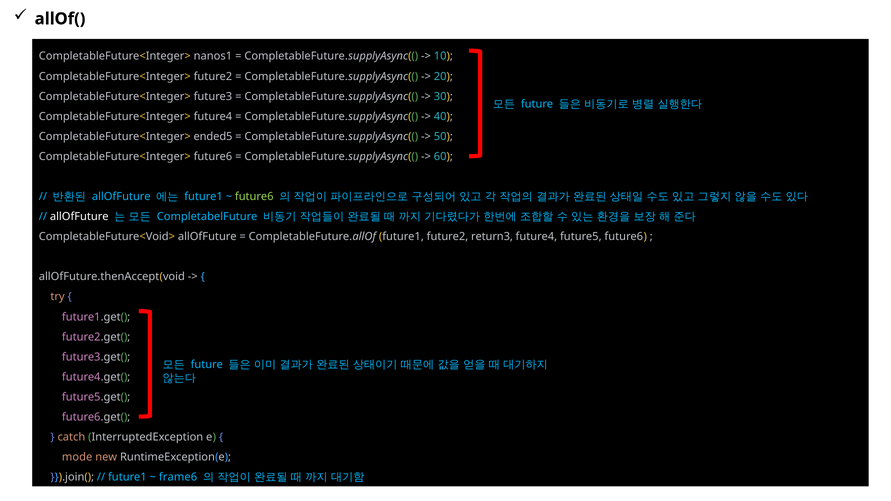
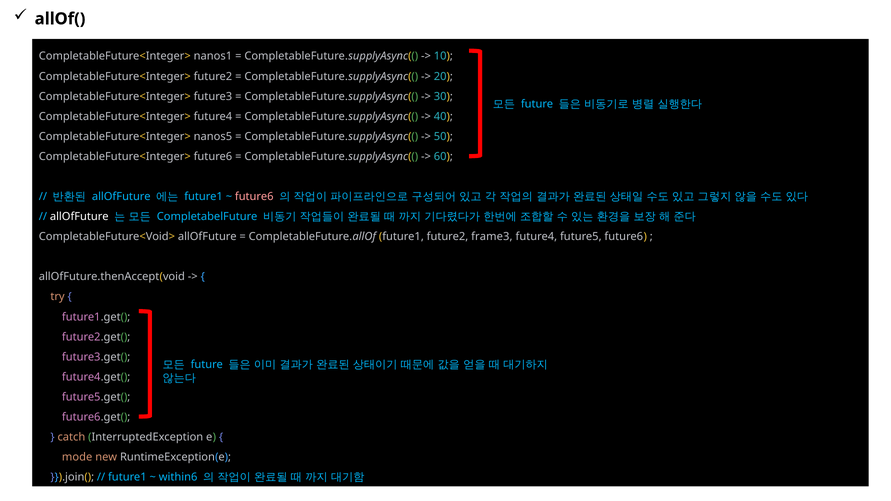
ended5: ended5 -> nanos5 (213, 137)
future6 colour: light green -> pink (254, 197)
return3: return3 -> frame3 (492, 237)
frame6: frame6 -> within6 (178, 477)
